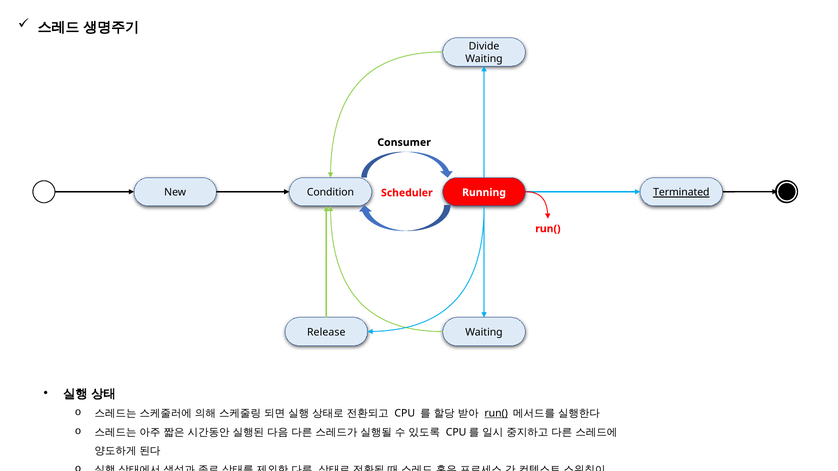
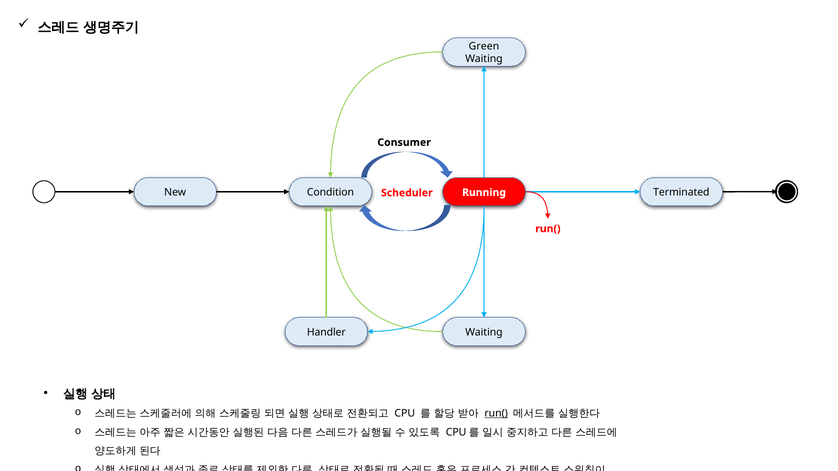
Divide: Divide -> Green (484, 46)
Terminated underline: present -> none (681, 193)
Release: Release -> Handler (326, 332)
